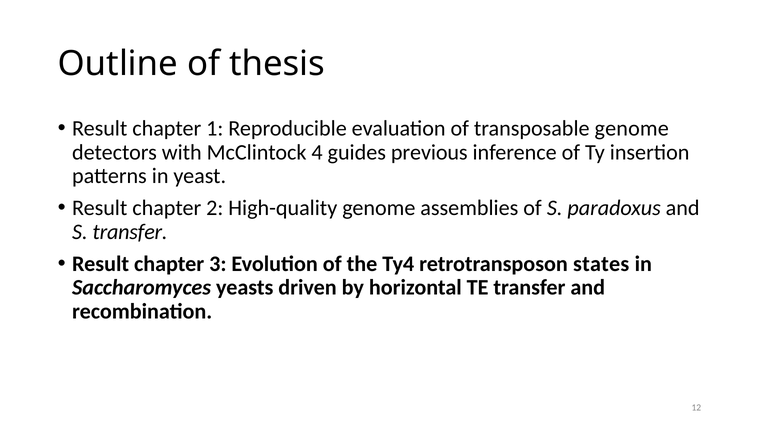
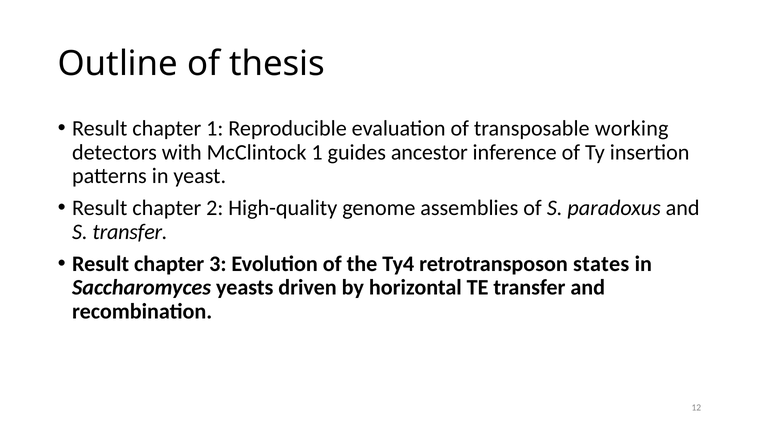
transposable genome: genome -> working (632, 128)
McClintock 4: 4 -> 1 (317, 152)
previous: previous -> ancestor (429, 152)
